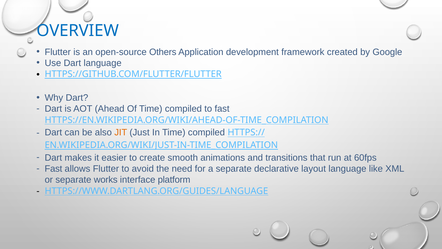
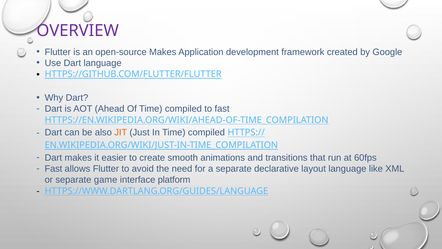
OVERVIEW colour: blue -> purple (78, 31)
open-source Others: Others -> Makes (163, 52)
works: works -> game (106, 180)
